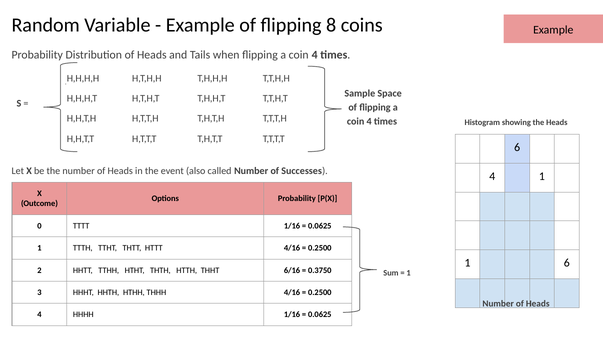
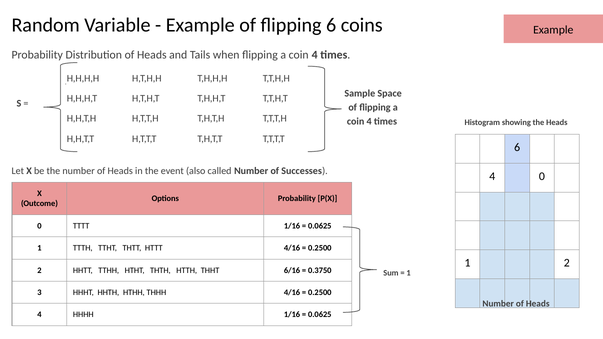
flipping 8: 8 -> 6 (331, 25)
4 1: 1 -> 0 (542, 177)
1 6: 6 -> 2 (567, 263)
